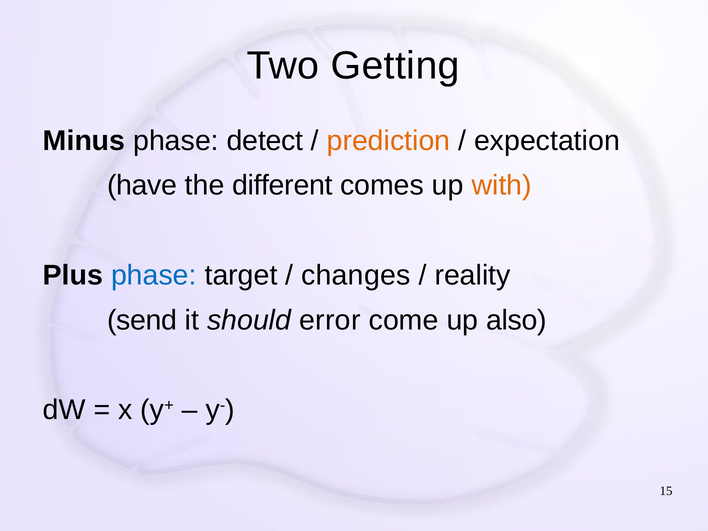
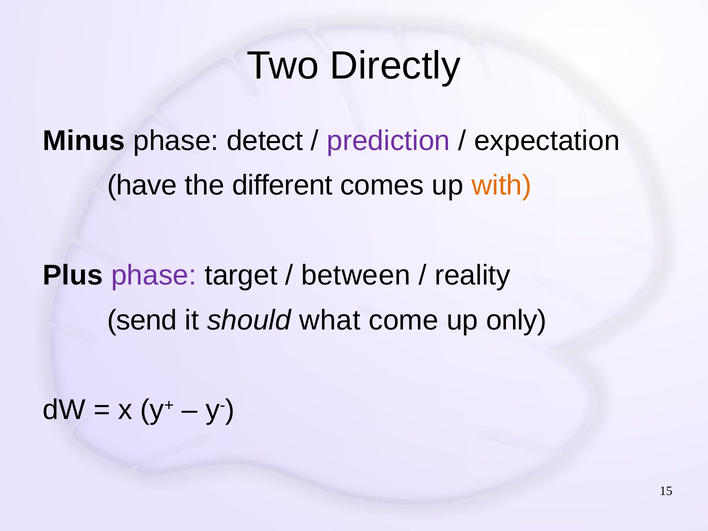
Getting: Getting -> Directly (395, 66)
prediction colour: orange -> purple (388, 141)
phase colour: blue -> purple (154, 275)
changes: changes -> between (356, 275)
error: error -> what (330, 320)
also: also -> only (516, 320)
